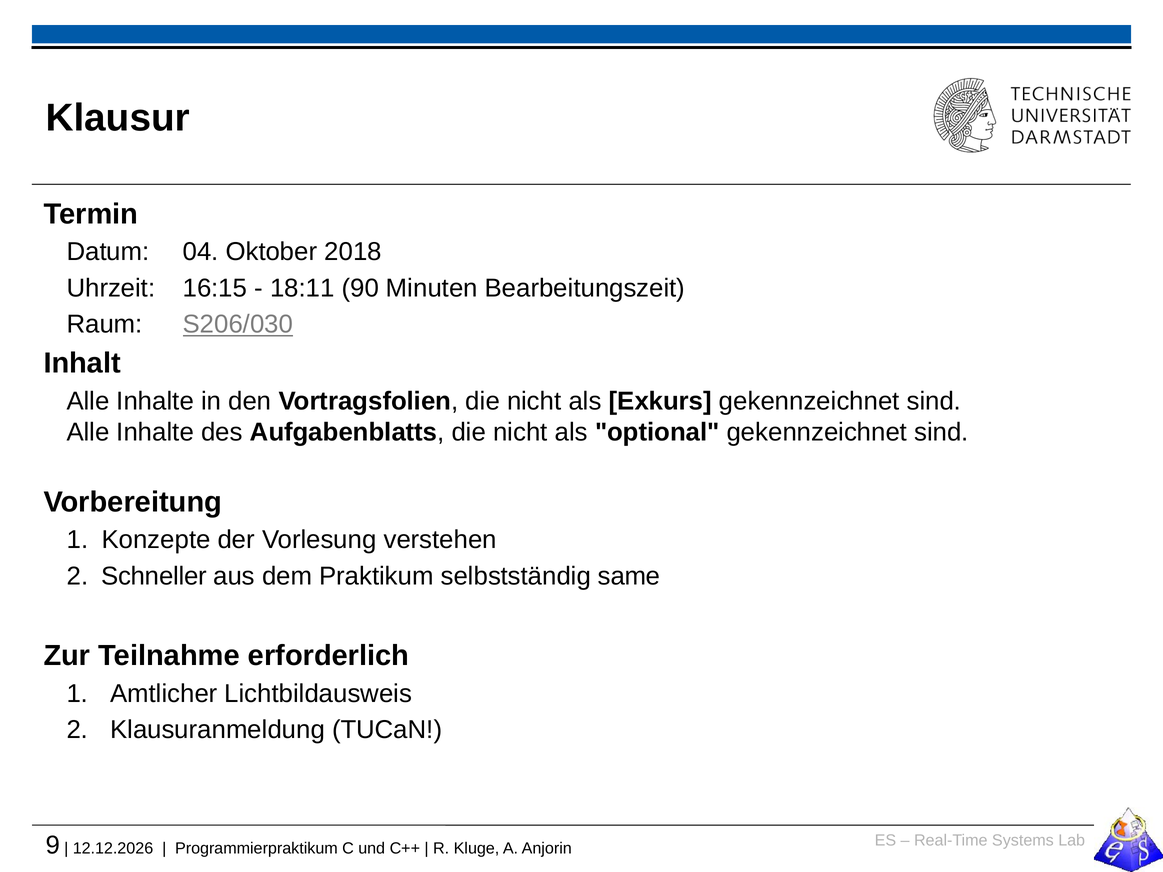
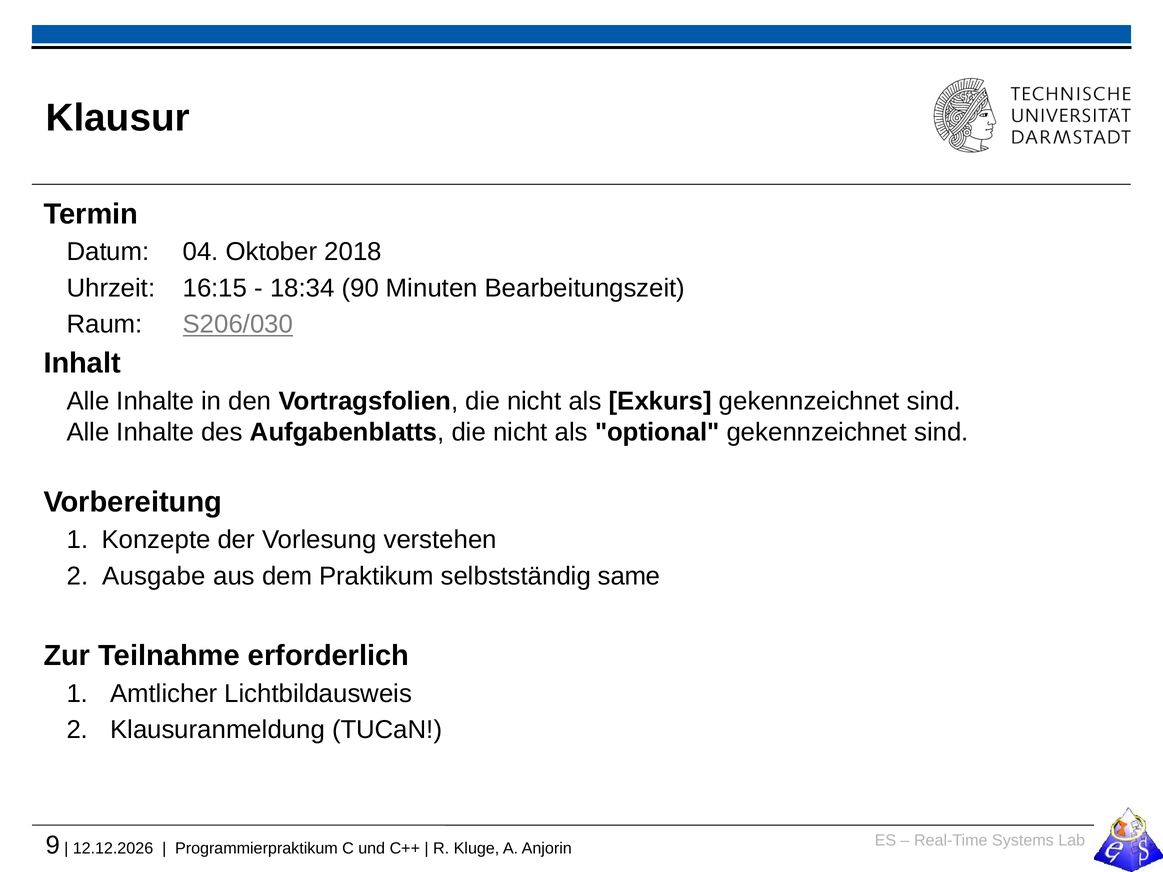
18:11: 18:11 -> 18:34 (302, 288)
Schneller: Schneller -> Ausgabe (154, 576)
